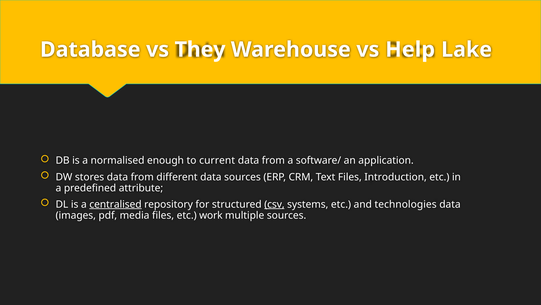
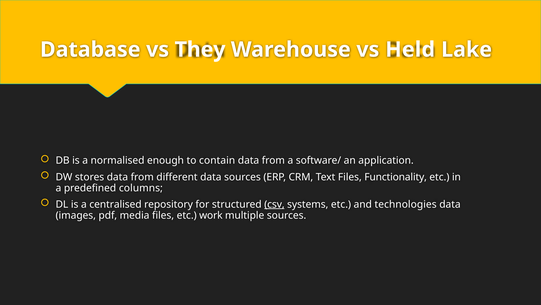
Help: Help -> Held (410, 50)
current: current -> contain (217, 160)
Introduction: Introduction -> Functionality (396, 177)
attribute: attribute -> columns (141, 188)
centralised underline: present -> none (115, 204)
